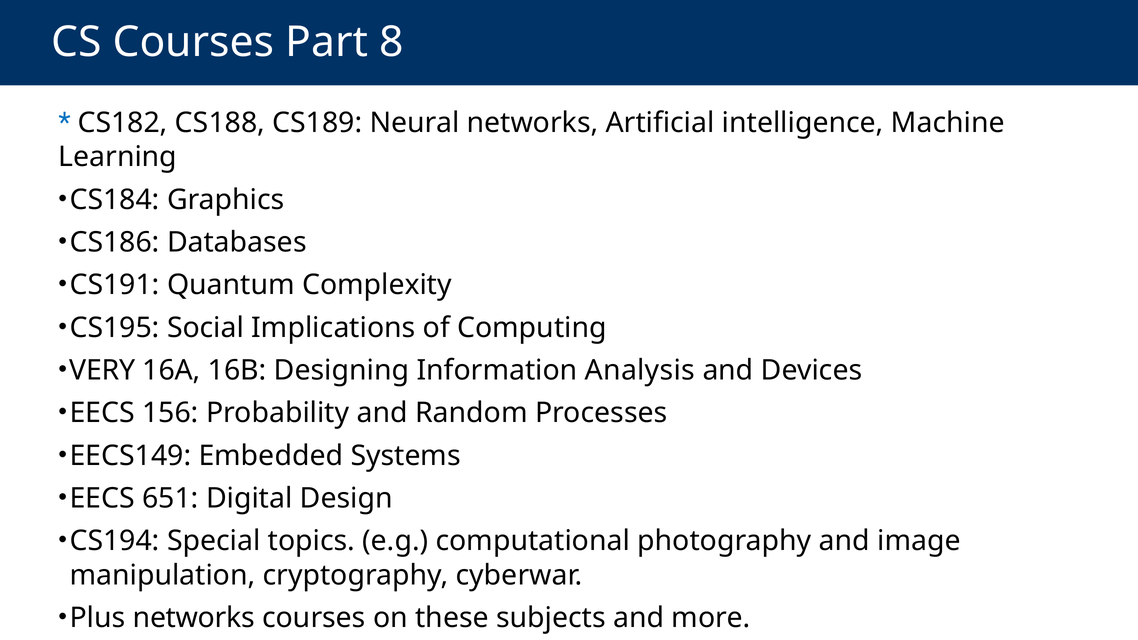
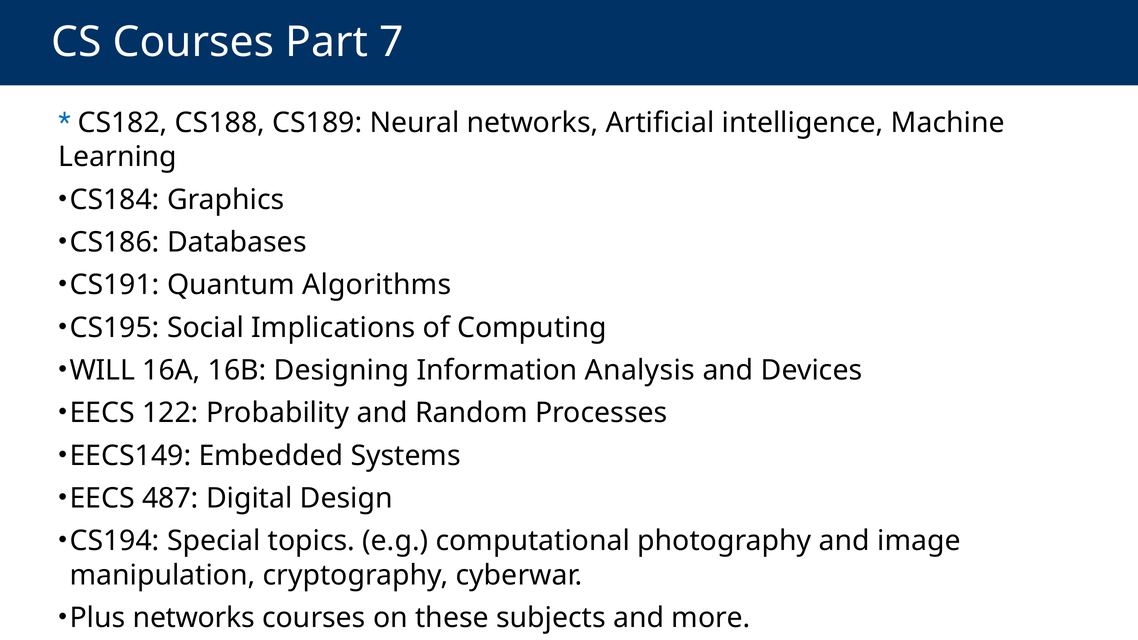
8: 8 -> 7 (391, 42)
Complexity: Complexity -> Algorithms (377, 285)
VERY: VERY -> WILL (102, 370)
156: 156 -> 122 (170, 413)
651: 651 -> 487 (170, 498)
